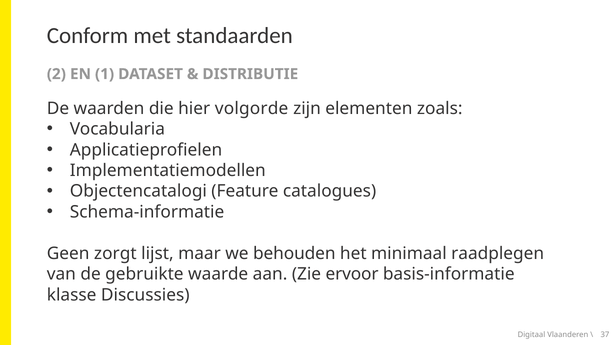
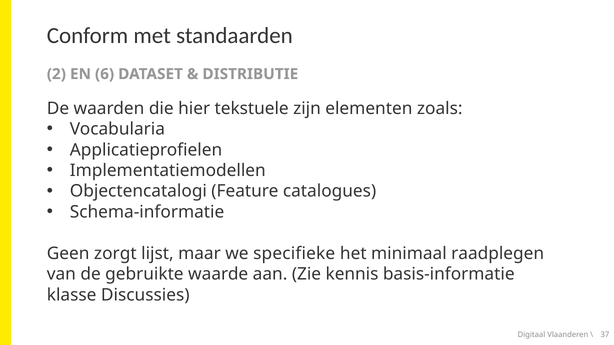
1: 1 -> 6 (105, 74)
volgorde: volgorde -> tekstuele (252, 109)
behouden: behouden -> specifieke (294, 254)
ervoor: ervoor -> kennis (352, 274)
